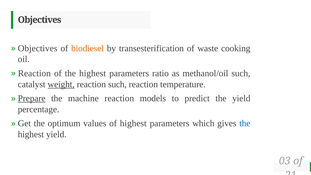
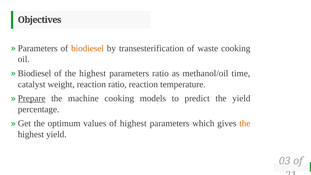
Objectives: Objectives -> Parameters (38, 48)
Reaction: Reaction -> Biodiesel (34, 73)
methanol/oil such: such -> time (241, 73)
weight underline: present -> none (61, 84)
reaction such: such -> ratio (117, 84)
machine reaction: reaction -> cooking (119, 98)
the colour: blue -> orange (245, 123)
